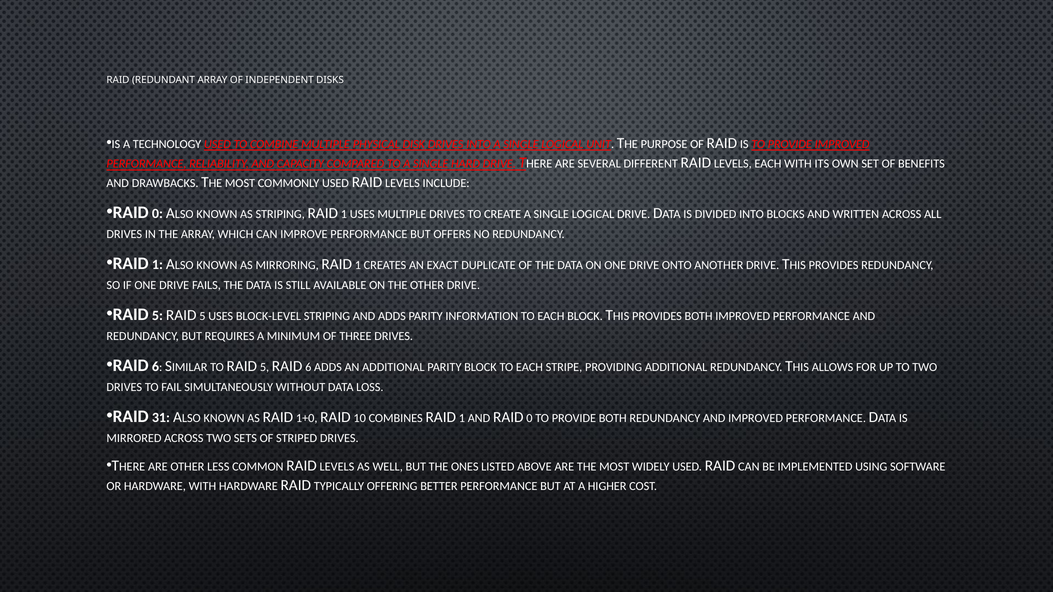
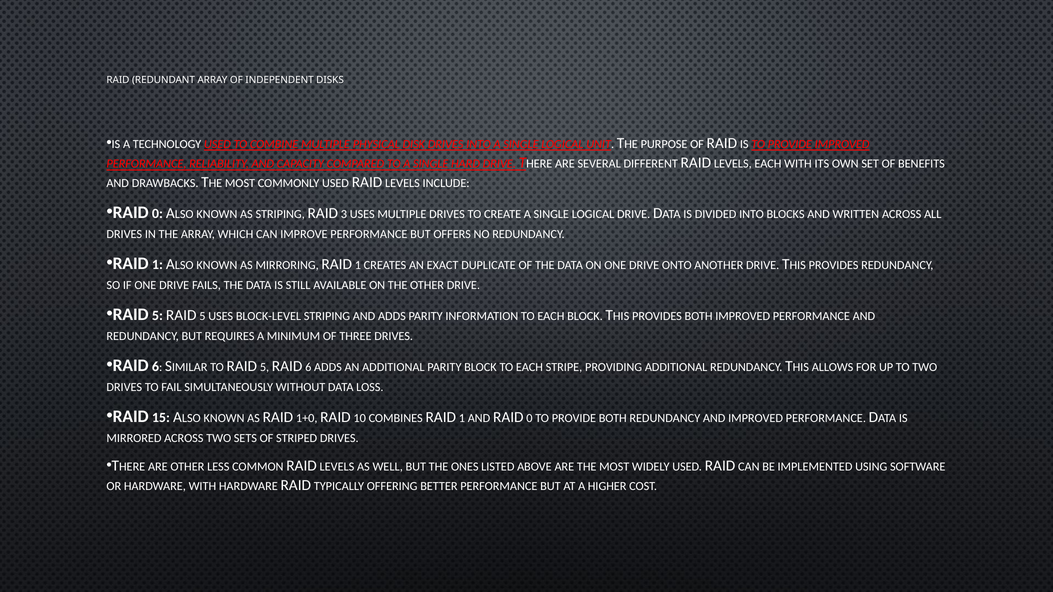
STRIPING RAID 1: 1 -> 3 (344, 214)
31: 31 -> 15 (161, 418)
